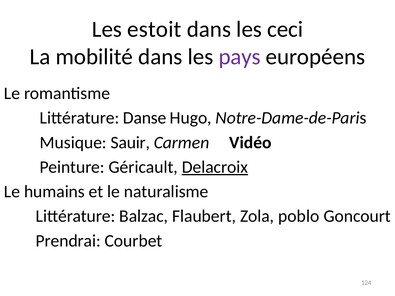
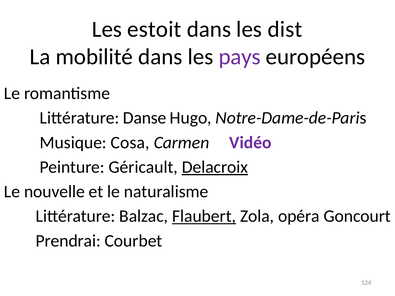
ceci: ceci -> dist (285, 29)
Sauir: Sauir -> Cosa (130, 143)
Vidéo colour: black -> purple (250, 143)
humains: humains -> nouvelle (54, 192)
Flaubert underline: none -> present (204, 216)
poblo: poblo -> opéra (299, 216)
